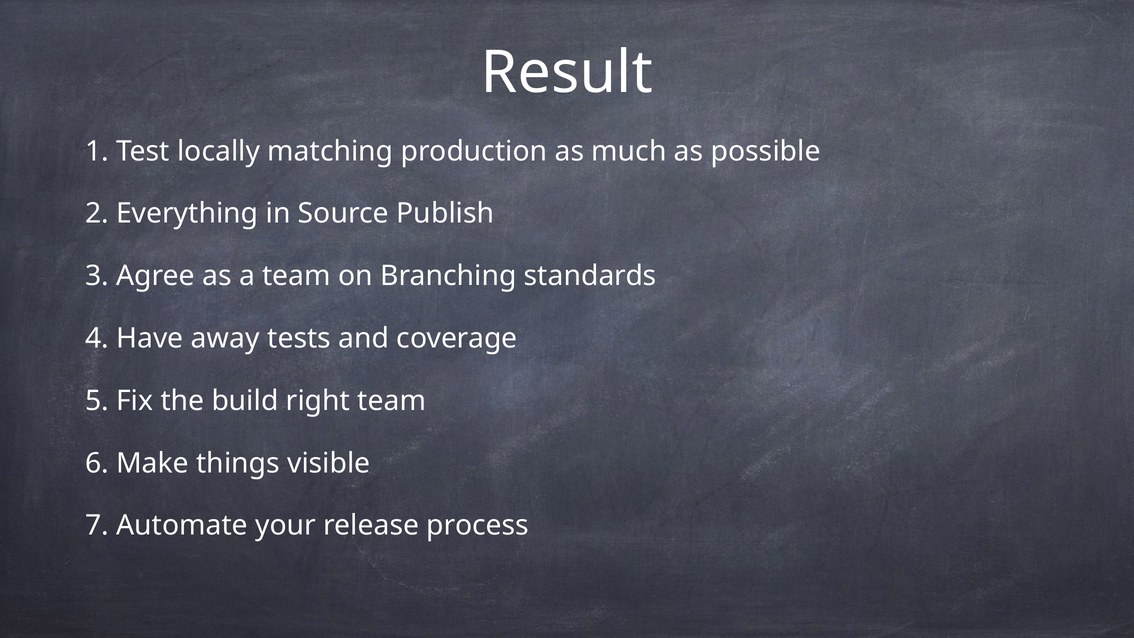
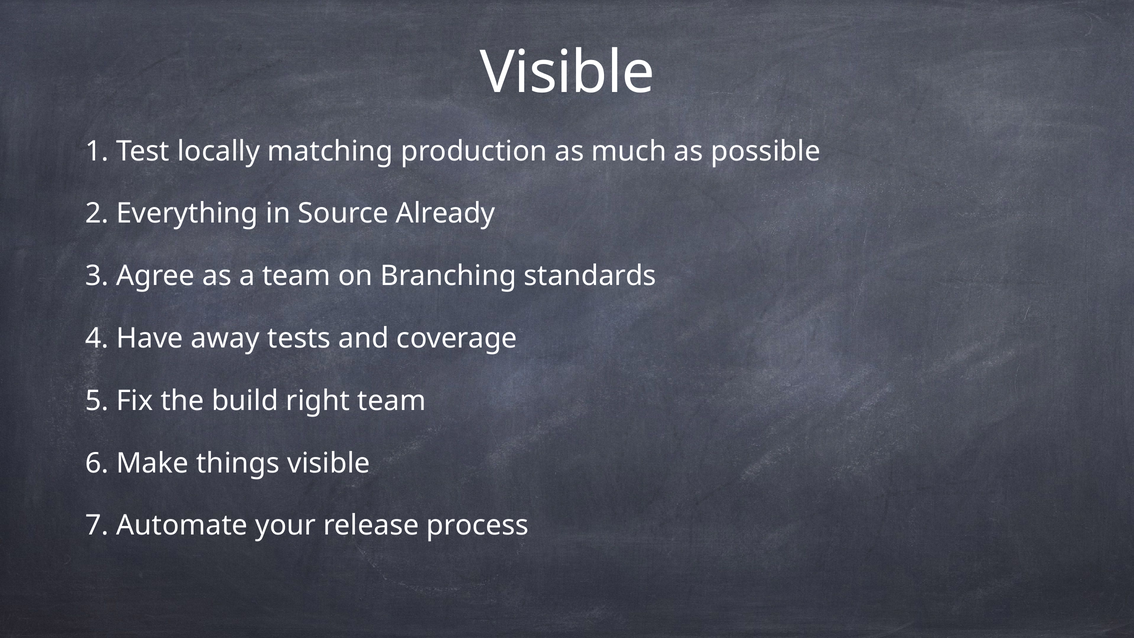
Result: Result -> Visible (567, 73)
Publish: Publish -> Already (446, 214)
